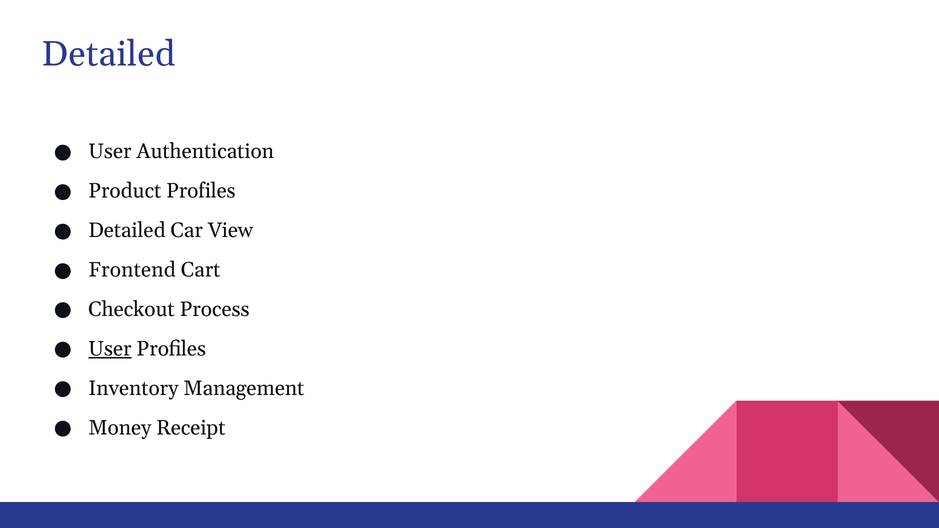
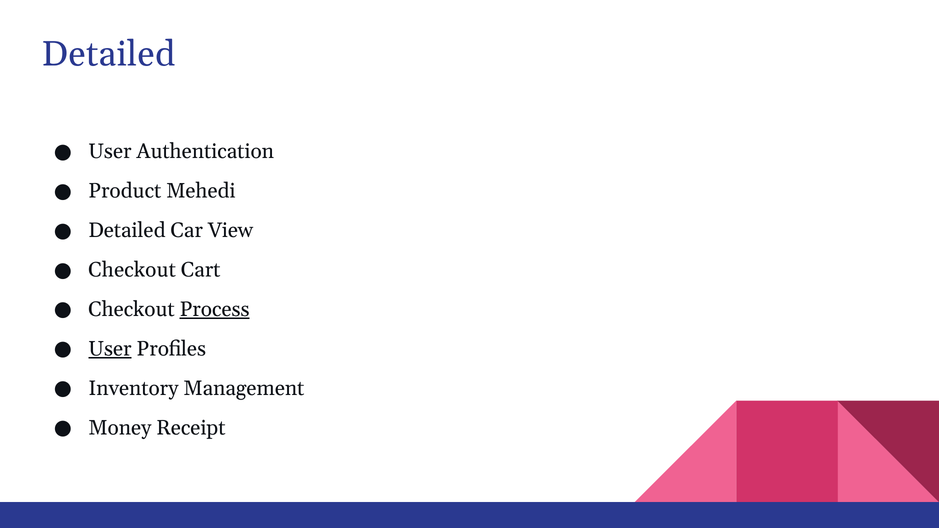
Product Profiles: Profiles -> Mehedi (201, 191)
Frontend: Frontend -> Checkout (132, 270)
Process underline: none -> present (215, 309)
